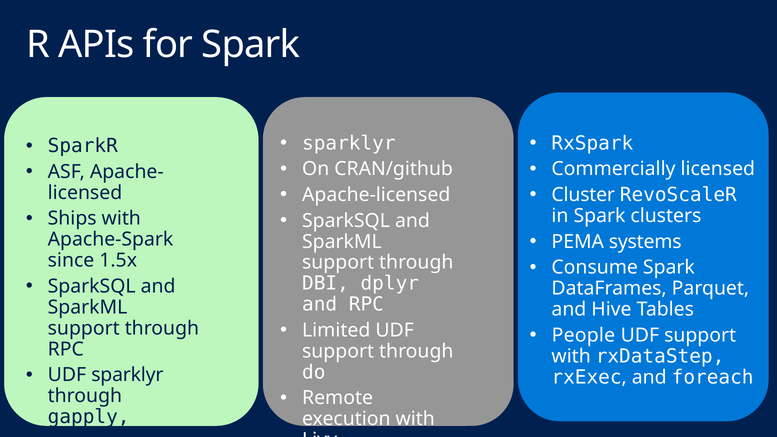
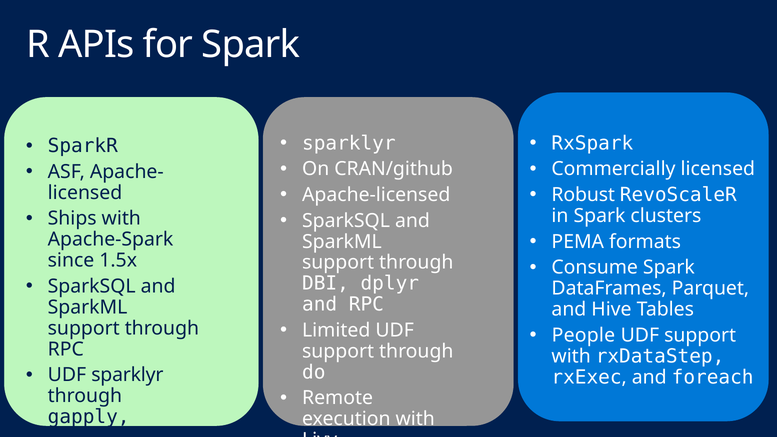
Cluster: Cluster -> Robust (583, 195)
systems: systems -> formats (645, 242)
